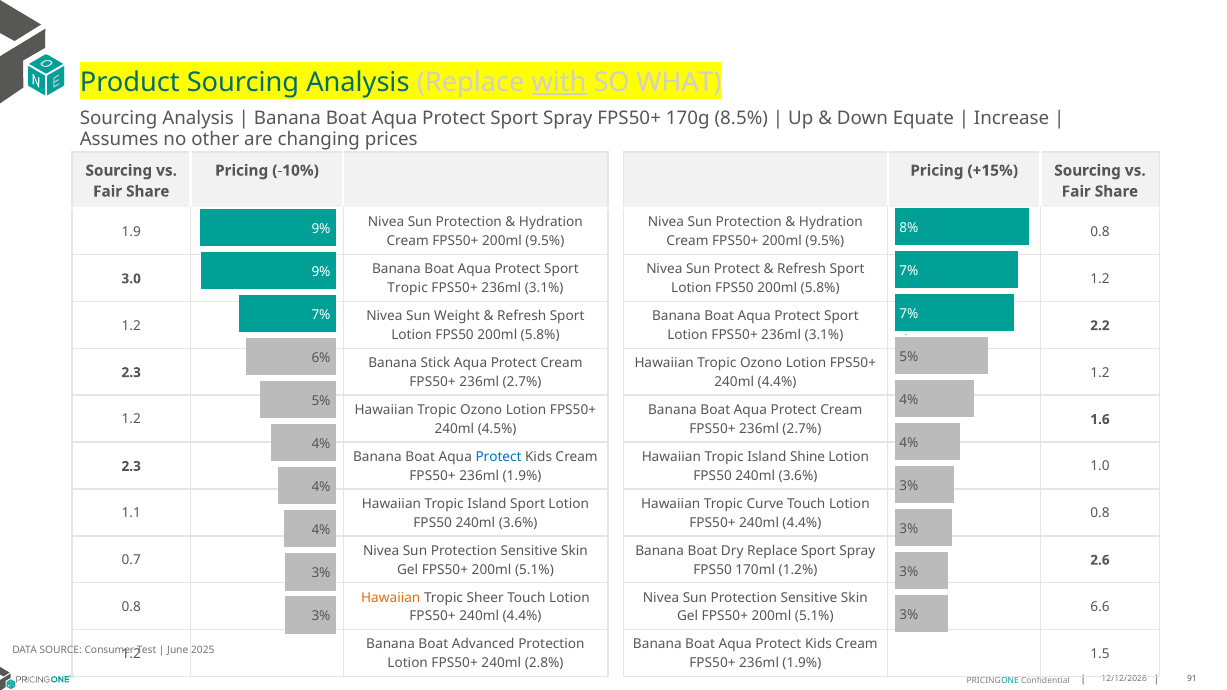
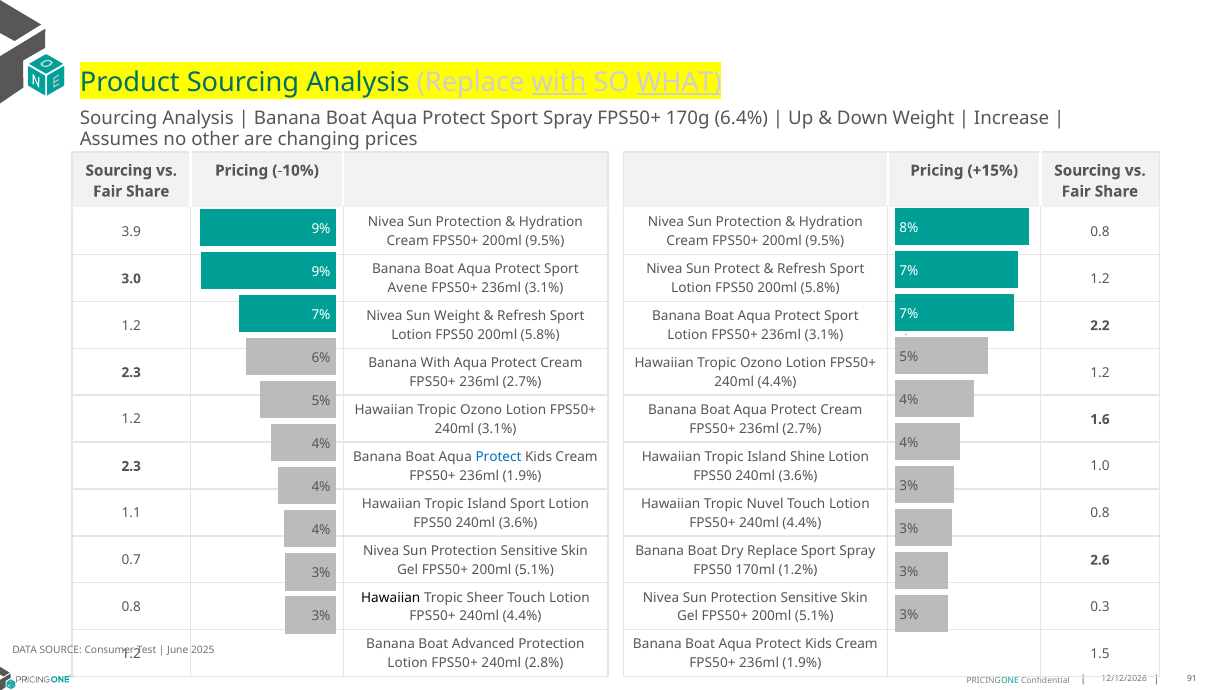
WHAT underline: none -> present (679, 82)
8.5%: 8.5% -> 6.4% (741, 119)
Down Equate: Equate -> Weight (923, 119)
1.9: 1.9 -> 3.9 (131, 232)
Tropic: Tropic -> Avene (408, 288)
Banana Stick: Stick -> With (435, 363)
240ml 4.5%: 4.5% -> 3.1% (497, 429)
Curve: Curve -> Nuvel (765, 504)
Hawaiian colour: orange -> black (391, 598)
6.6: 6.6 -> 0.3 (1100, 607)
